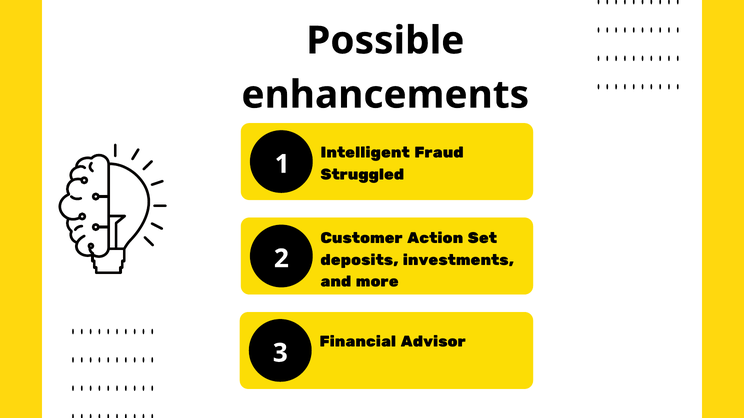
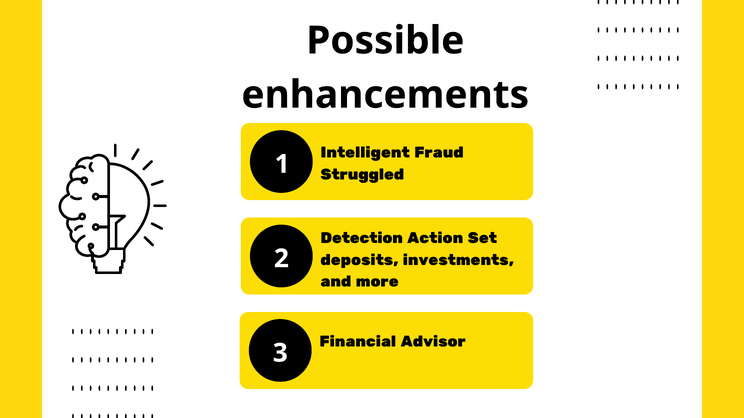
Customer: Customer -> Detection (362, 239)
